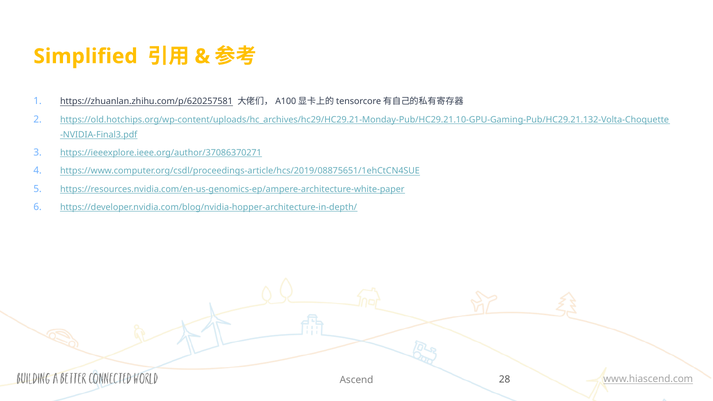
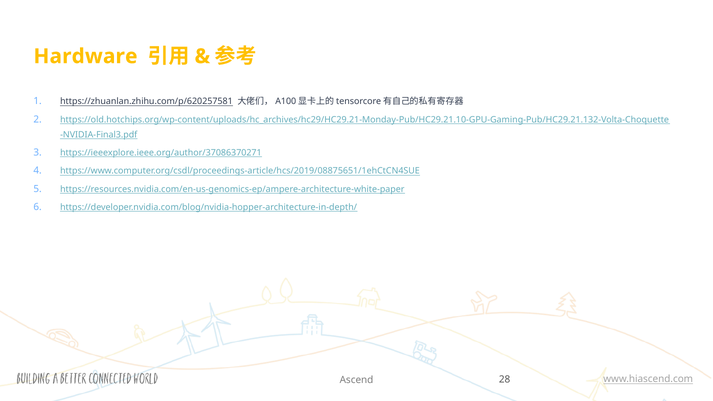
Simplified: Simplified -> Hardware (85, 56)
